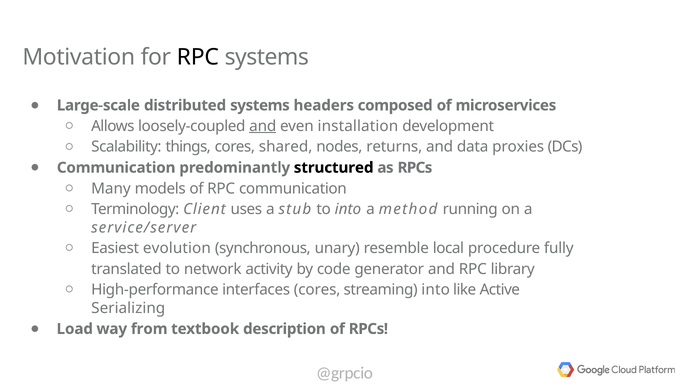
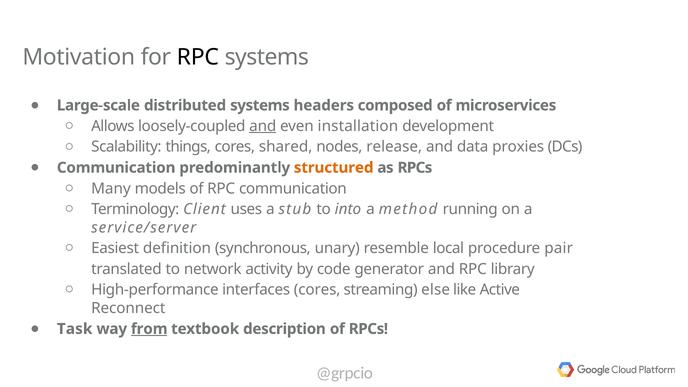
returns: returns -> release (394, 147)
structured colour: black -> orange (334, 168)
evolution: evolution -> definition (177, 248)
fully: fully -> pair (559, 248)
streaming into: into -> else (436, 290)
Serializing: Serializing -> Reconnect (128, 308)
Load: Load -> Task (75, 329)
from underline: none -> present (149, 329)
